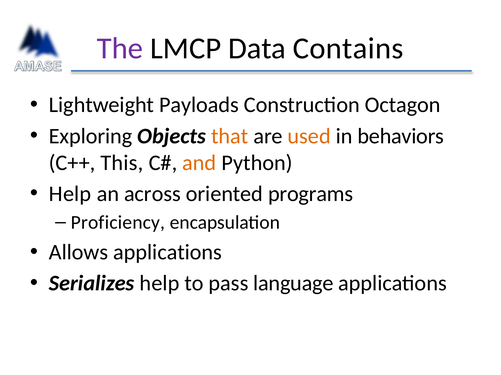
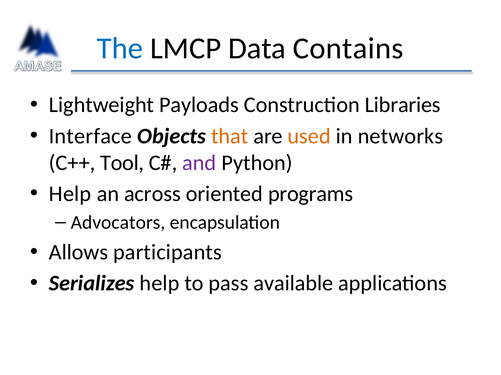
The colour: purple -> blue (120, 48)
Octagon: Octagon -> Libraries (403, 105)
Exploring: Exploring -> Interface (90, 136)
behaviors: behaviors -> networks (400, 136)
This: This -> Tool (122, 163)
and colour: orange -> purple (199, 163)
Proficiency: Proficiency -> Advocators (118, 223)
Allows applications: applications -> participants (168, 253)
language: language -> available (293, 284)
